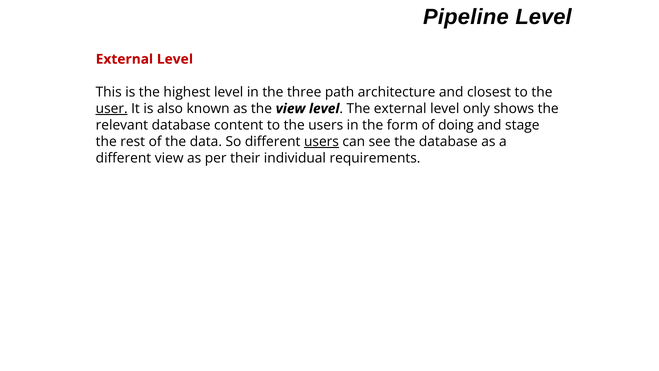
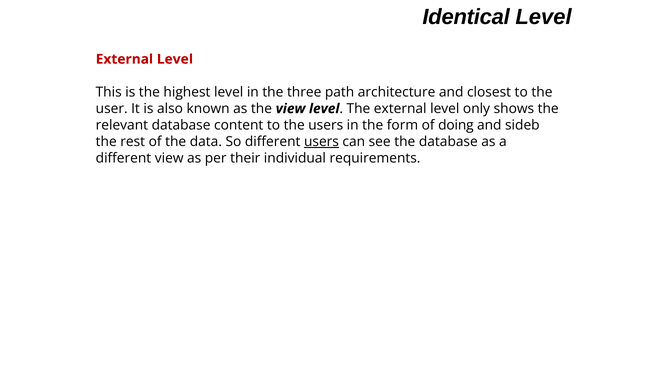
Pipeline: Pipeline -> Identical (466, 17)
user underline: present -> none (112, 109)
stage: stage -> sideb (522, 125)
